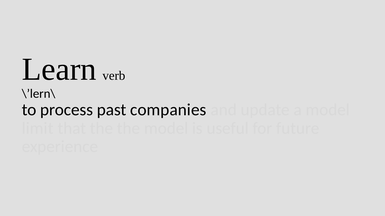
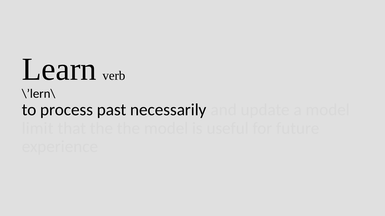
companies: companies -> necessarily (168, 110)
